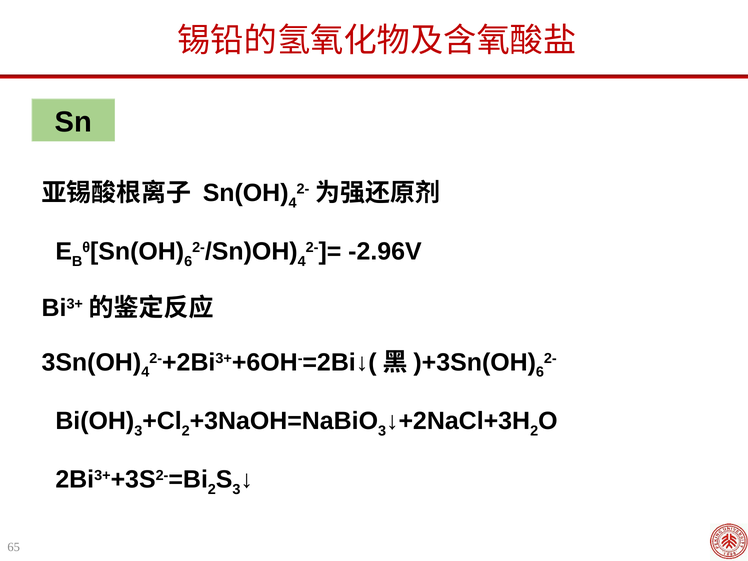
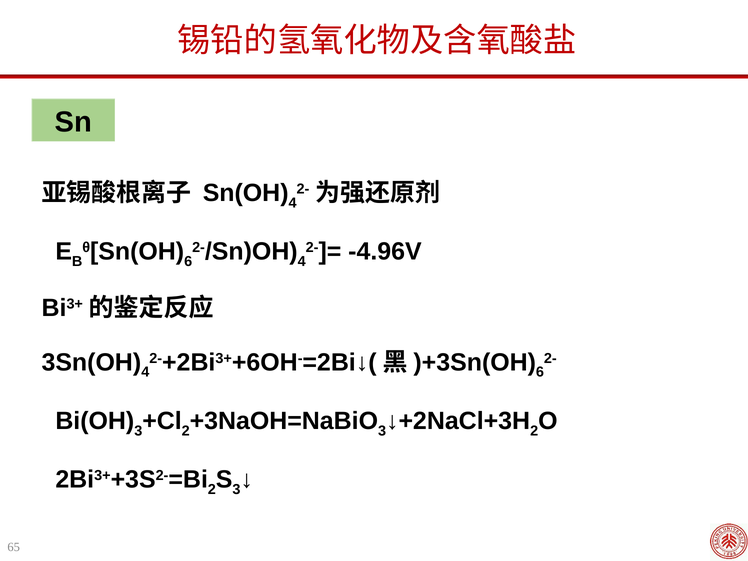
-2.96V: -2.96V -> -4.96V (385, 252)
